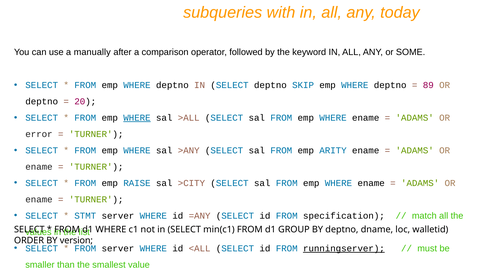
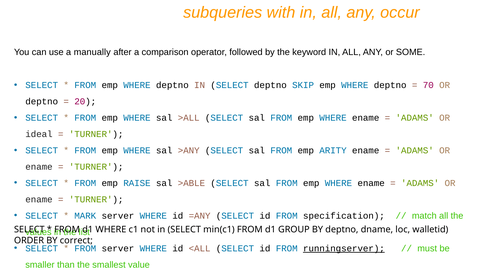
today: today -> occur (400, 13)
89: 89 -> 70 (428, 85)
WHERE underline: present -> none (137, 118)
error: error -> ideal (39, 134)
>CITY: >CITY -> >ABLE (191, 183)
STMT: STMT -> MARK (85, 216)
version: version -> correct (76, 241)
